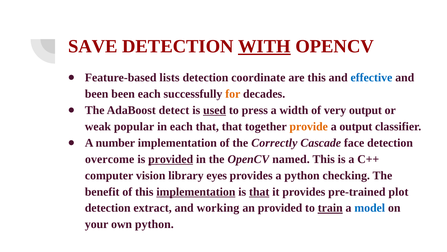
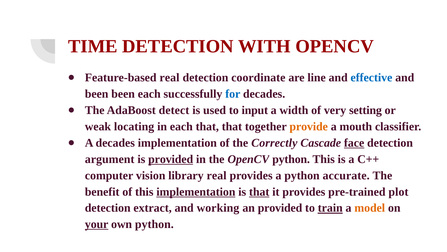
SAVE: SAVE -> TIME (93, 46)
WITH underline: present -> none (264, 46)
Feature-based lists: lists -> real (170, 78)
are this: this -> line (317, 78)
for colour: orange -> blue (233, 94)
used underline: present -> none (215, 110)
press: press -> input (255, 110)
very output: output -> setting (365, 110)
popular: popular -> locating (134, 126)
a output: output -> mouth (356, 126)
A number: number -> decades (115, 143)
face underline: none -> present (354, 143)
overcome: overcome -> argument (110, 159)
OpenCV named: named -> python (291, 159)
library eyes: eyes -> real (217, 175)
checking: checking -> accurate (346, 175)
model colour: blue -> orange (370, 208)
your underline: none -> present (97, 224)
